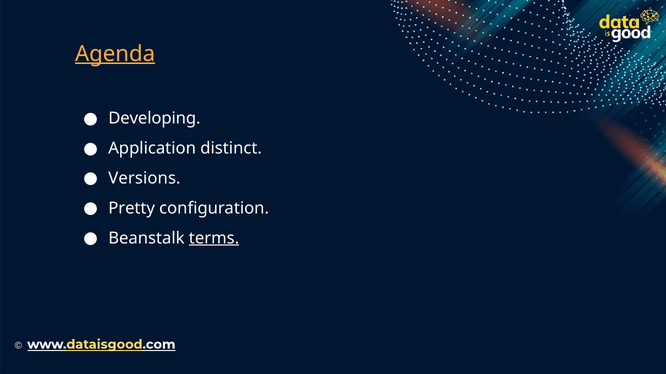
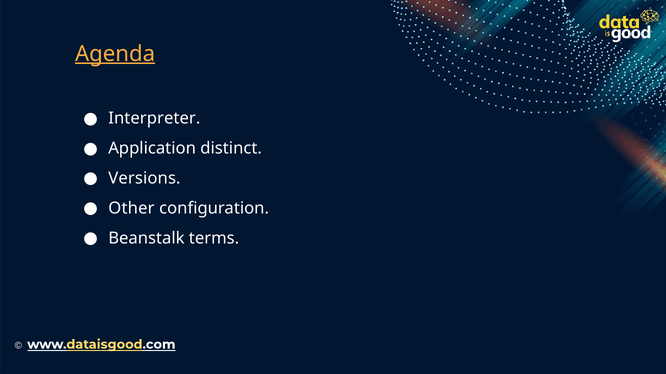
Developing: Developing -> Interpreter (154, 119)
Pretty: Pretty -> Other (131, 208)
terms underline: present -> none (214, 238)
